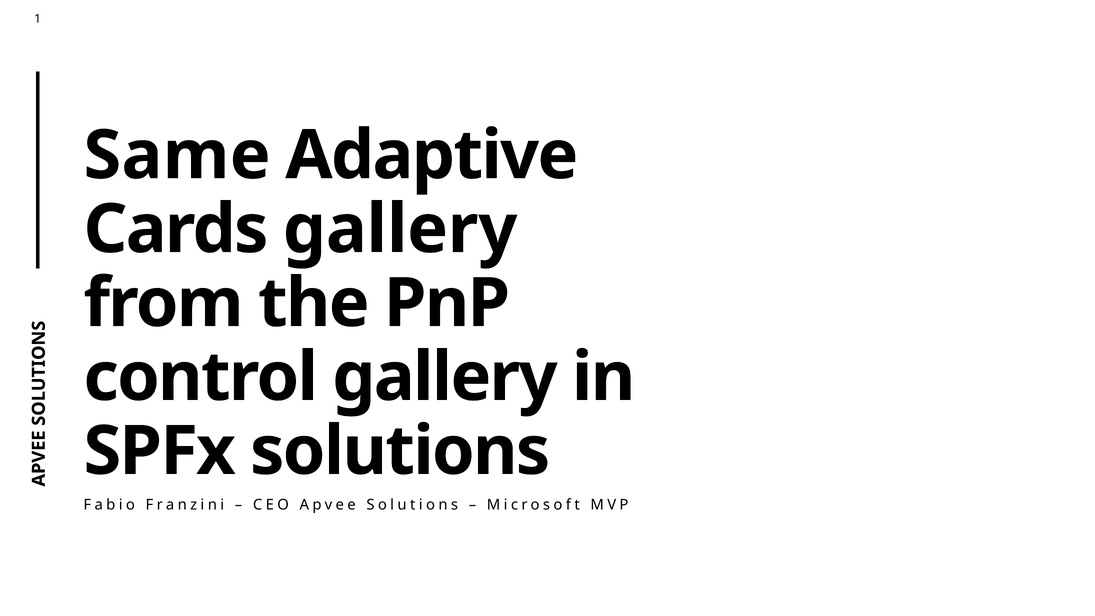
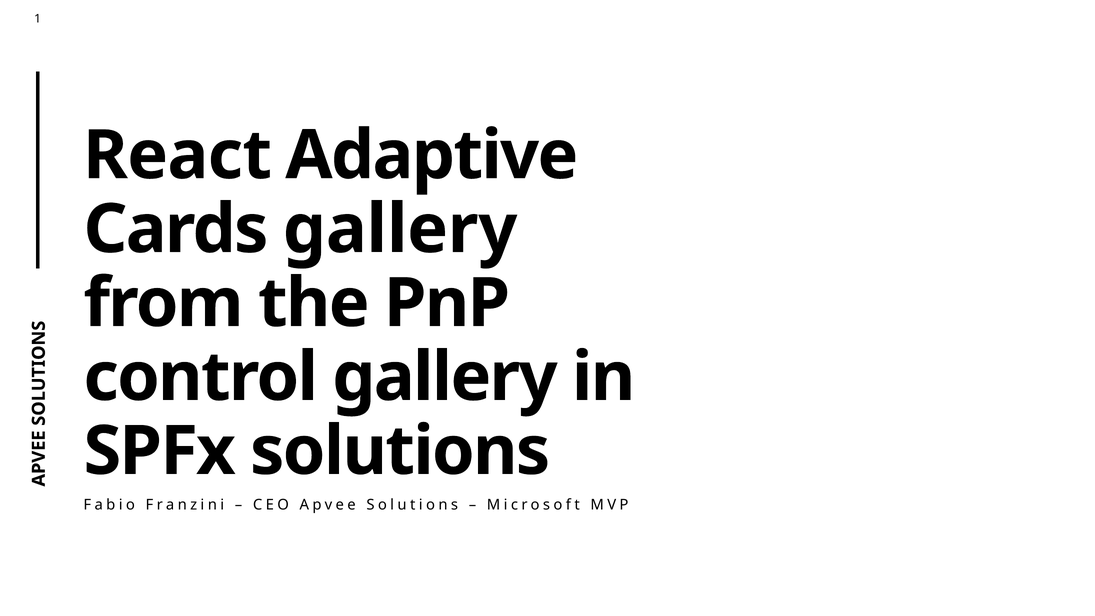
Same: Same -> React (178, 156)
